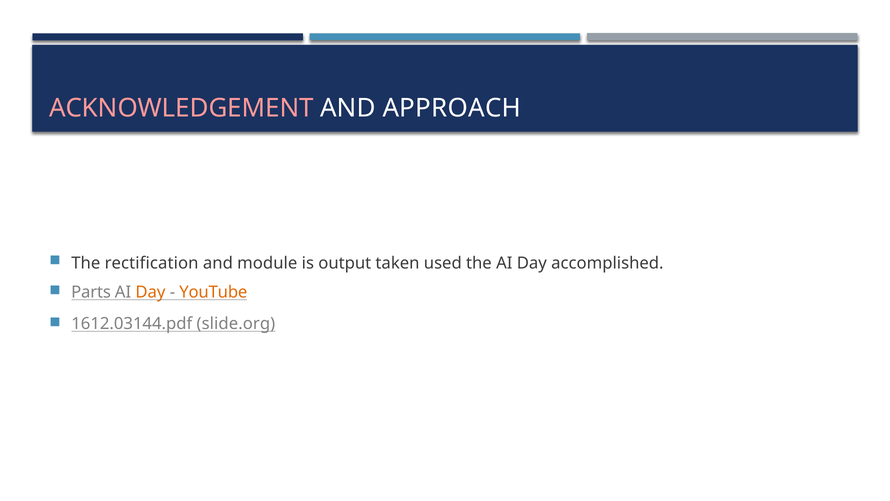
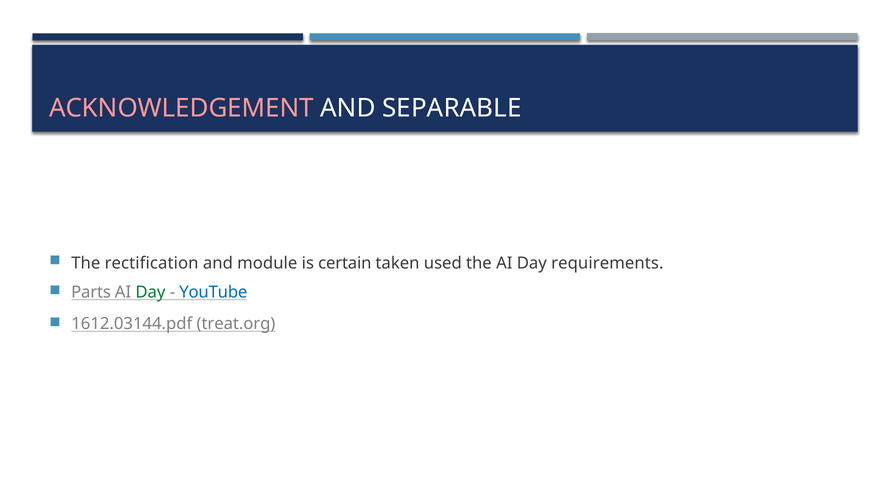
APPROACH: APPROACH -> SEPARABLE (452, 108)
output: output -> certain (345, 263)
accomplished: accomplished -> requirements (607, 263)
Day colour: orange -> green (150, 292)
YouTube colour: orange -> blue (213, 292)
slide.org: slide.org -> treat.org (236, 324)
